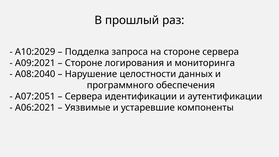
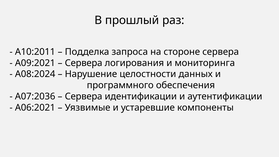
A10:2029: A10:2029 -> A10:2011 (35, 52)
Стороне: Стороне -> Сервера (84, 63)
A08:2040: A08:2040 -> A08:2024 (35, 74)
A07:2051: A07:2051 -> A07:2036 (35, 96)
